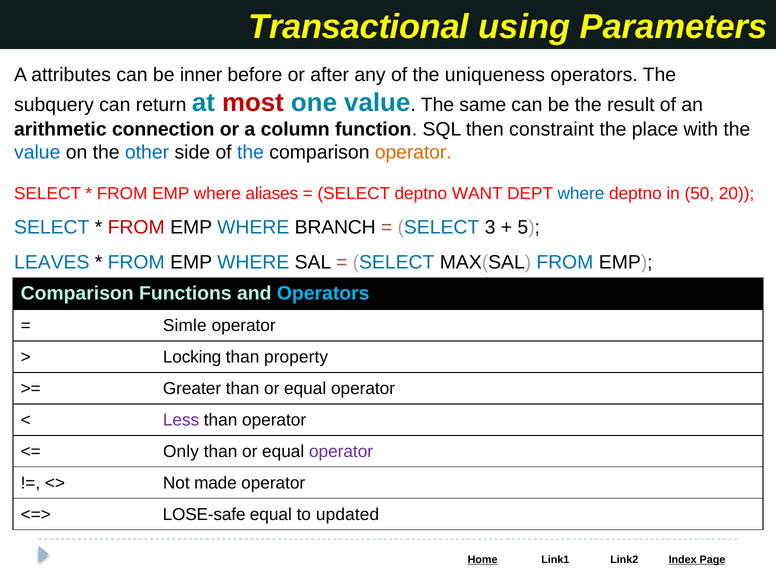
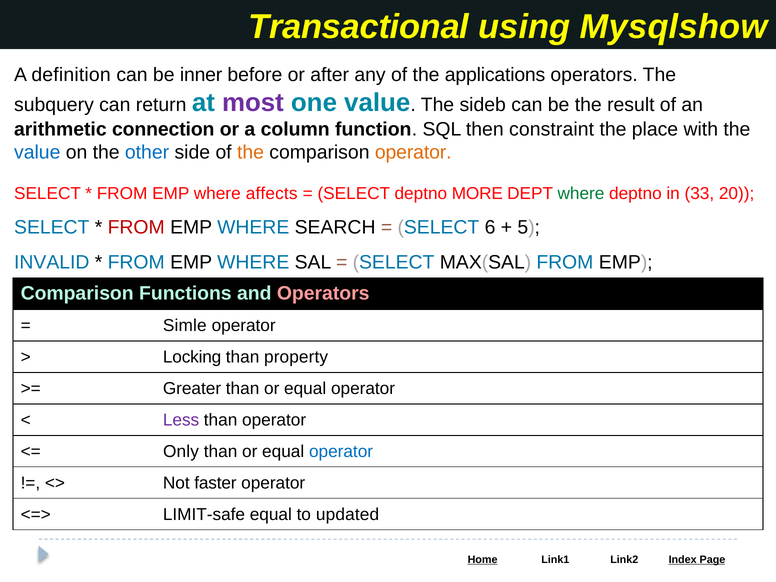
Parameters: Parameters -> Mysqlshow (674, 27)
attributes: attributes -> definition (71, 75)
uniqueness: uniqueness -> applications (495, 75)
most colour: red -> purple (253, 103)
same: same -> sideb (483, 105)
the colour: blue -> orange (251, 153)
aliases: aliases -> affects (272, 194)
WANT: WANT -> MORE (477, 194)
where colour: blue -> green (581, 194)
50: 50 -> 33 (699, 194)
BRANCH: BRANCH -> SEARCH (335, 228)
3: 3 -> 6 (490, 228)
LEAVES: LEAVES -> INVALID (52, 263)
Operators colour: light blue -> pink (323, 293)
operator colour: purple -> blue (341, 451)
made: made -> faster (215, 483)
LOSE-safe: LOSE-safe -> LIMIT-safe (204, 514)
